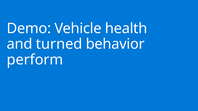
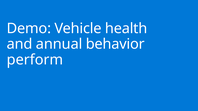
turned: turned -> annual (59, 44)
